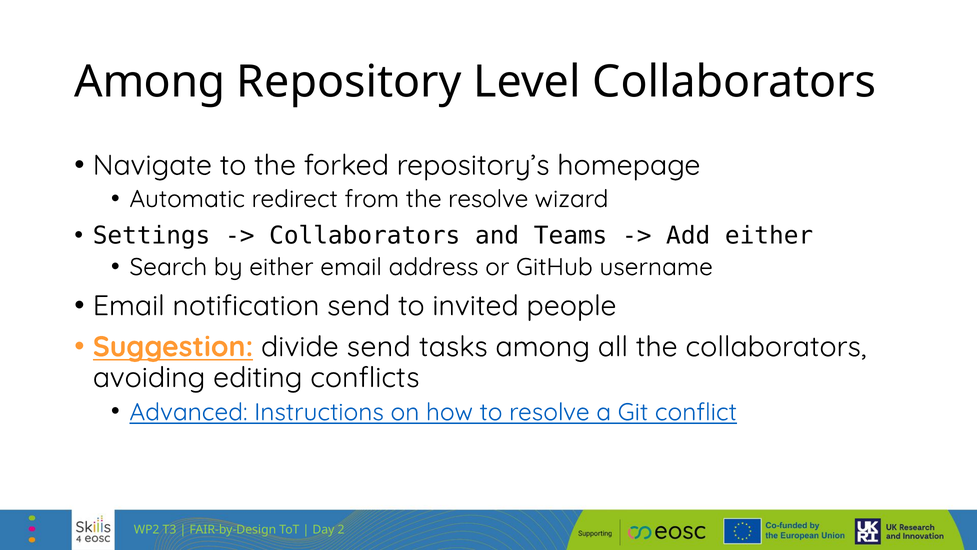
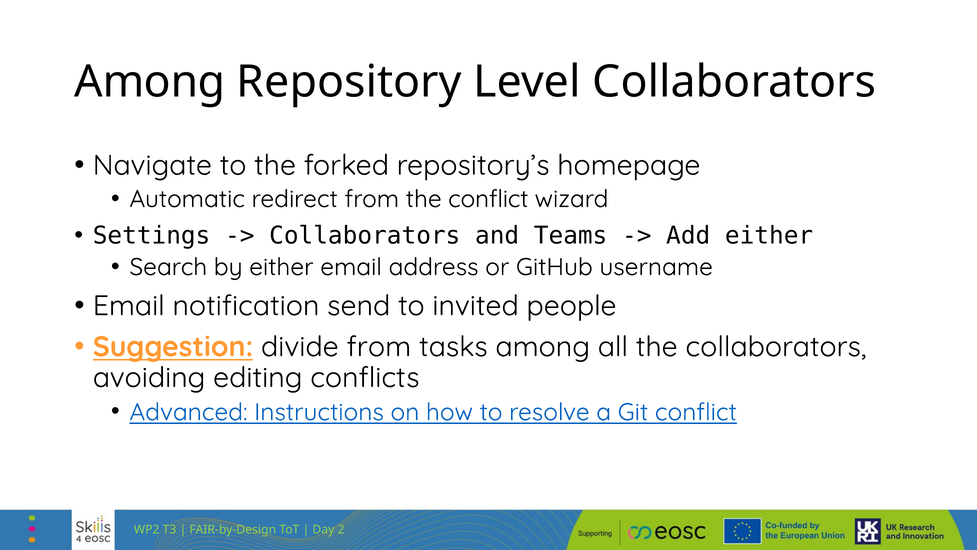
the resolve: resolve -> conflict (488, 199)
divide send: send -> from (379, 347)
